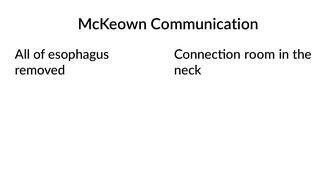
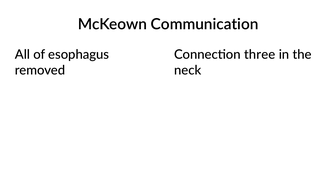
room: room -> three (260, 55)
